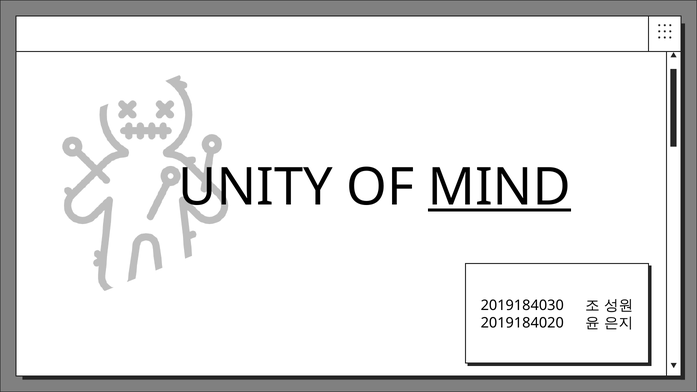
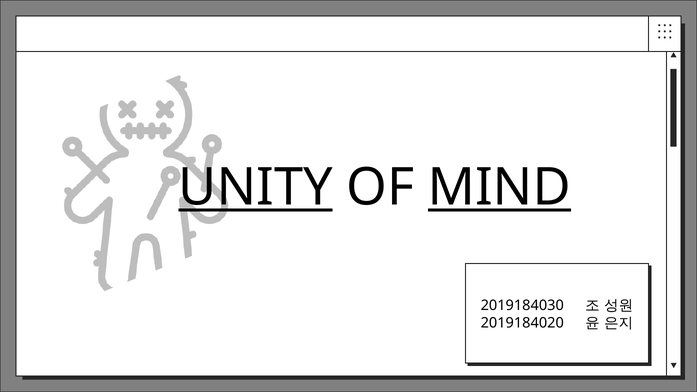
UNITY underline: none -> present (256, 188)
